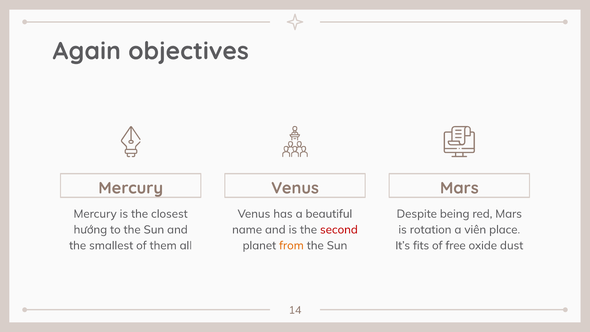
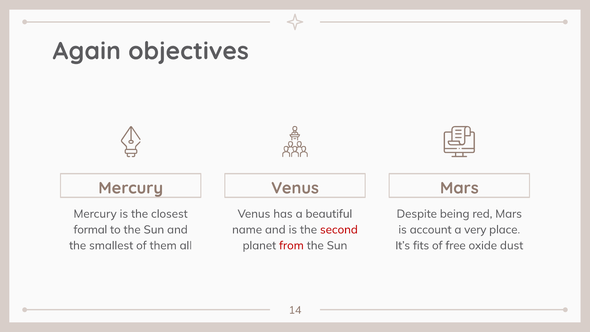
hướng: hướng -> formal (90, 230)
rotation: rotation -> account (431, 230)
viên: viên -> very (475, 230)
from colour: orange -> red (291, 245)
